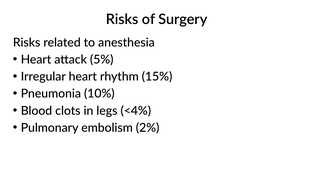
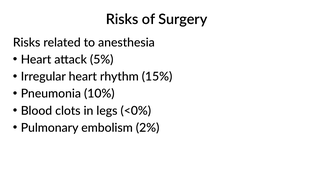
<4%: <4% -> <0% (136, 111)
